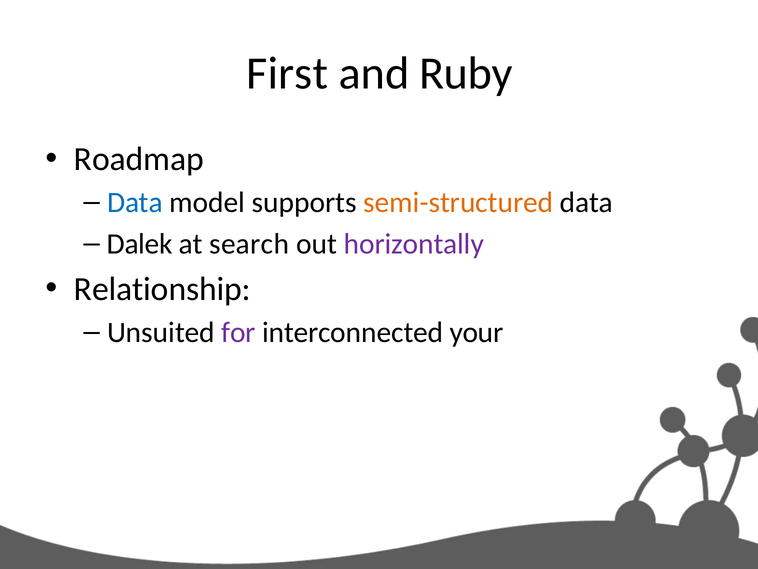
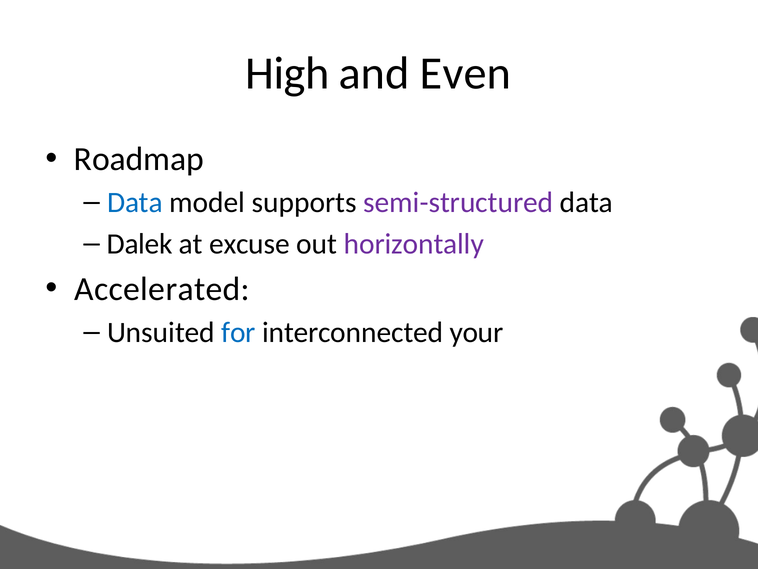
First: First -> High (287, 73)
Ruby: Ruby -> Even (466, 73)
semi-structured colour: orange -> purple (458, 203)
search: search -> excuse (249, 244)
Relationship: Relationship -> Accelerated (162, 289)
for colour: purple -> blue (239, 332)
